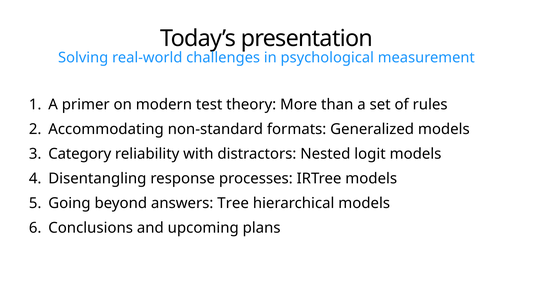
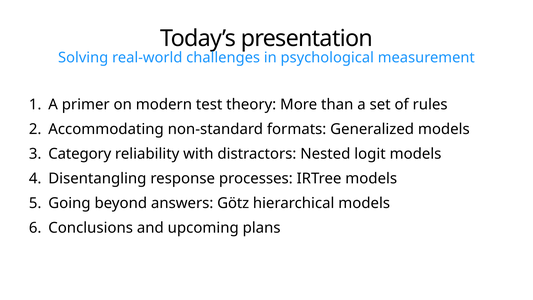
Tree: Tree -> Götz (233, 203)
